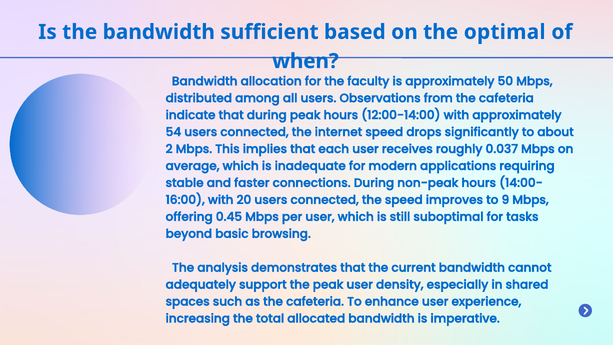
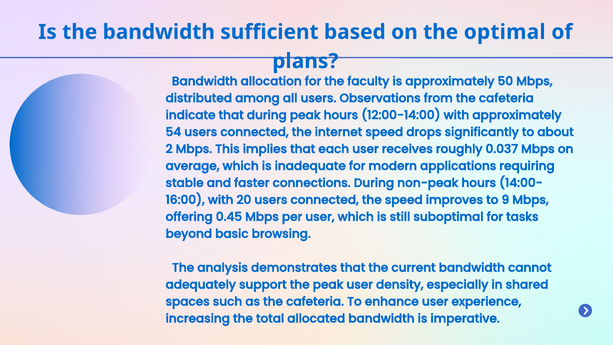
when: when -> plans (305, 61)
